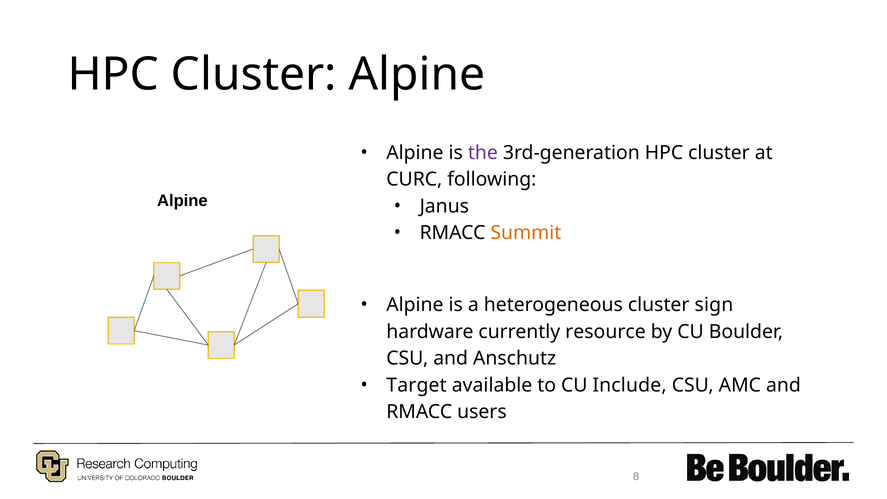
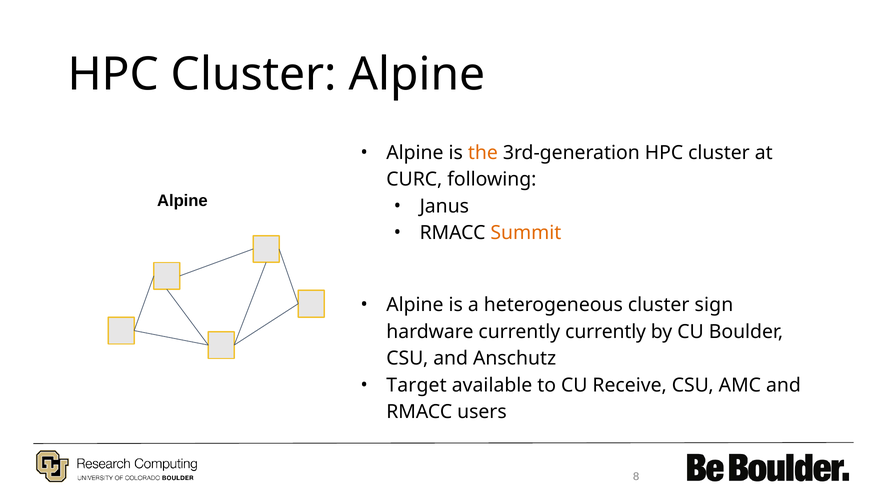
the colour: purple -> orange (483, 153)
currently resource: resource -> currently (606, 332)
Include: Include -> Receive (630, 385)
